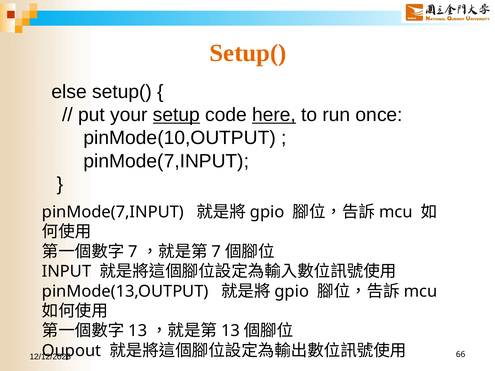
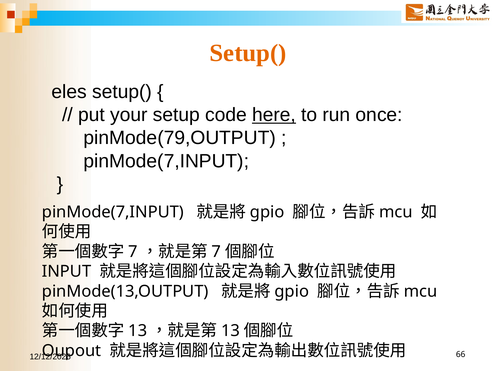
else: else -> eles (69, 92)
setup underline: present -> none (176, 115)
pinMode(10,OUTPUT: pinMode(10,OUTPUT -> pinMode(79,OUTPUT (180, 138)
